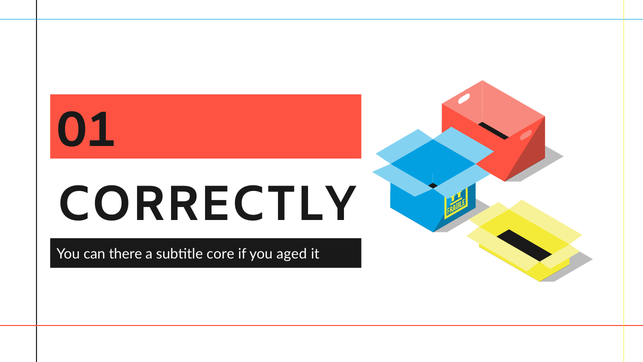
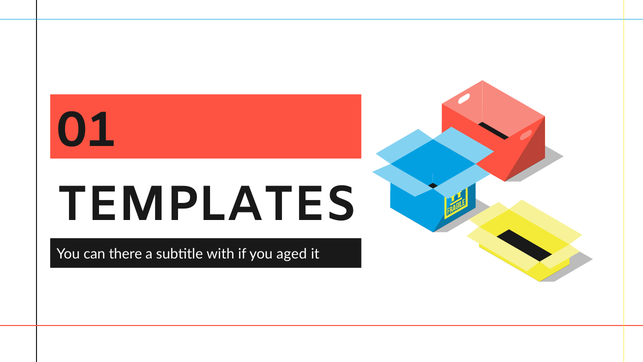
CORRECTLY: CORRECTLY -> TEMPLATES (207, 204)
core: core -> with (220, 254)
